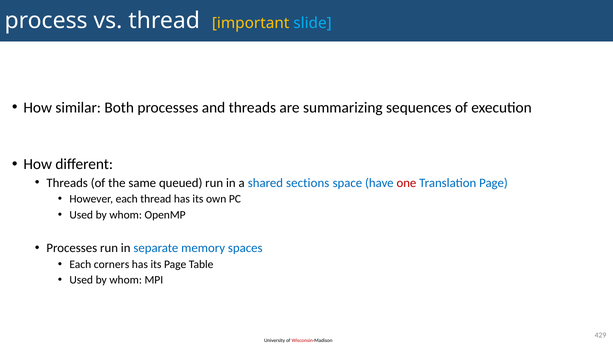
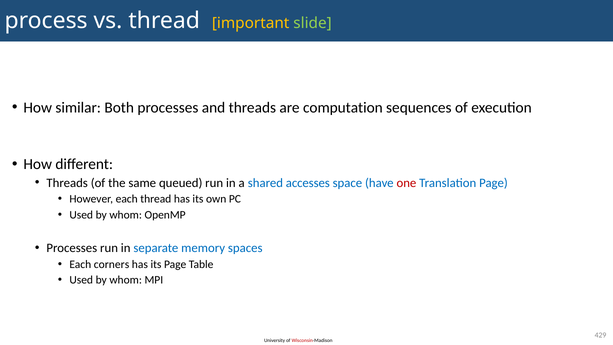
slide colour: light blue -> light green (313, 23)
summarizing: summarizing -> computation (343, 107)
sections: sections -> accesses (308, 183)
